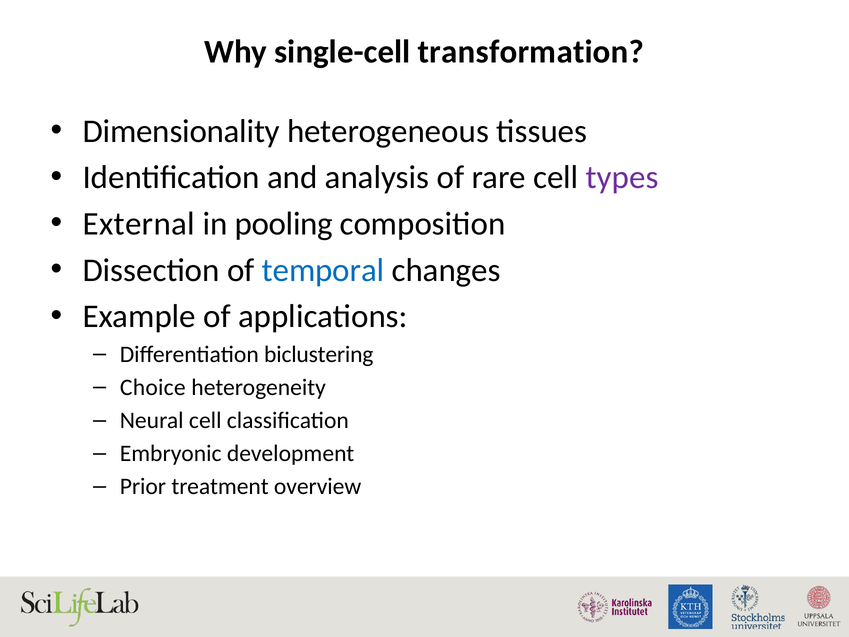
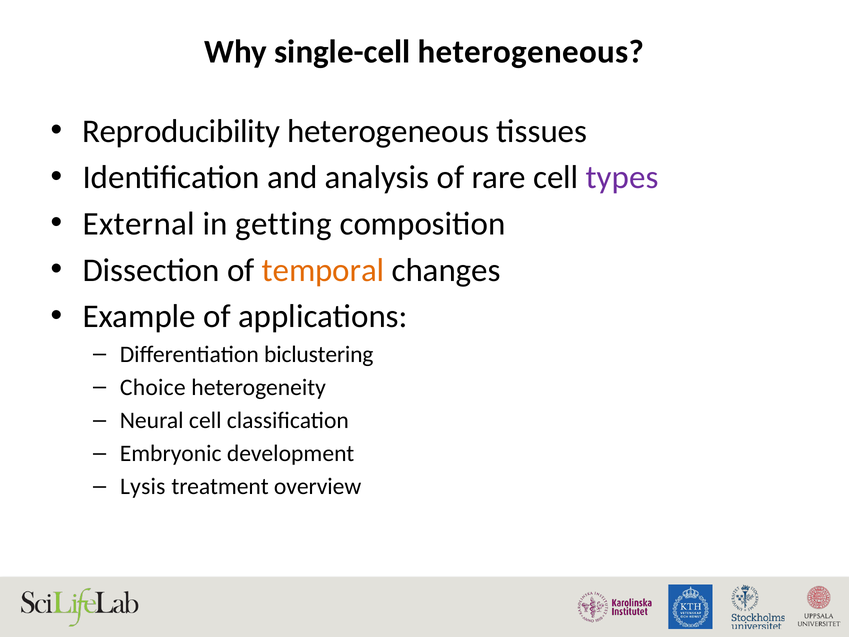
single-cell transformation: transformation -> heterogeneous (531, 52)
Dimensionality: Dimensionality -> Reproducibility (181, 131)
pooling: pooling -> getting (283, 224)
temporal colour: blue -> orange (323, 270)
Prior: Prior -> Lysis (143, 486)
